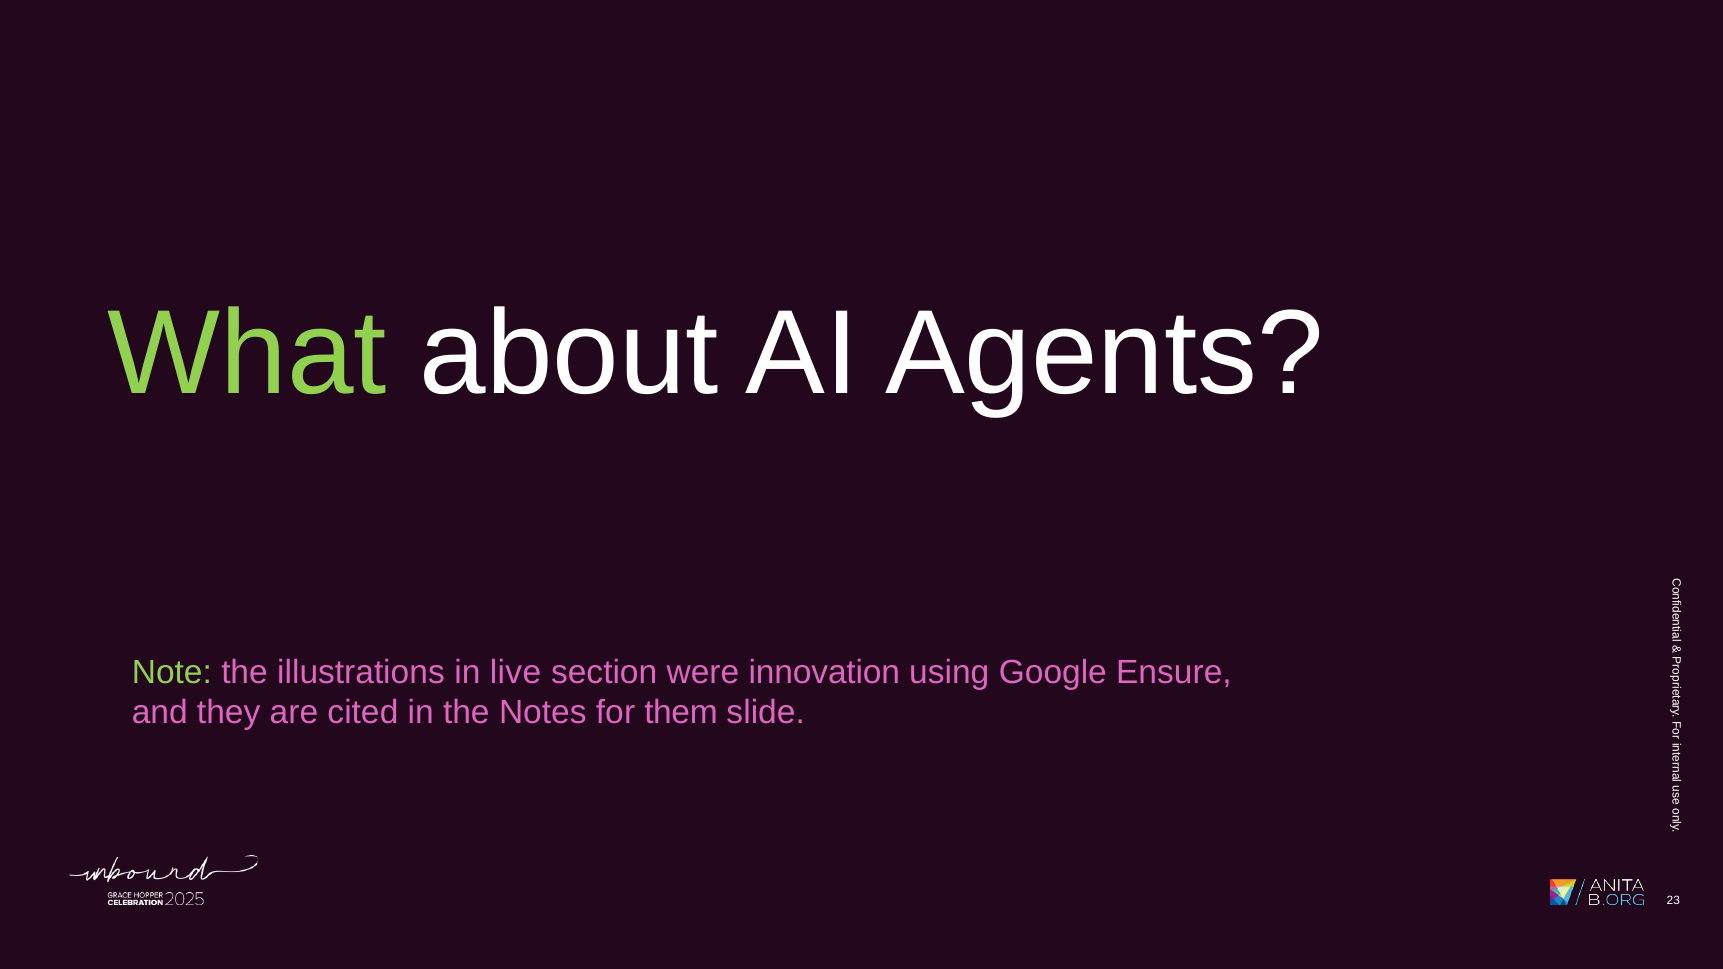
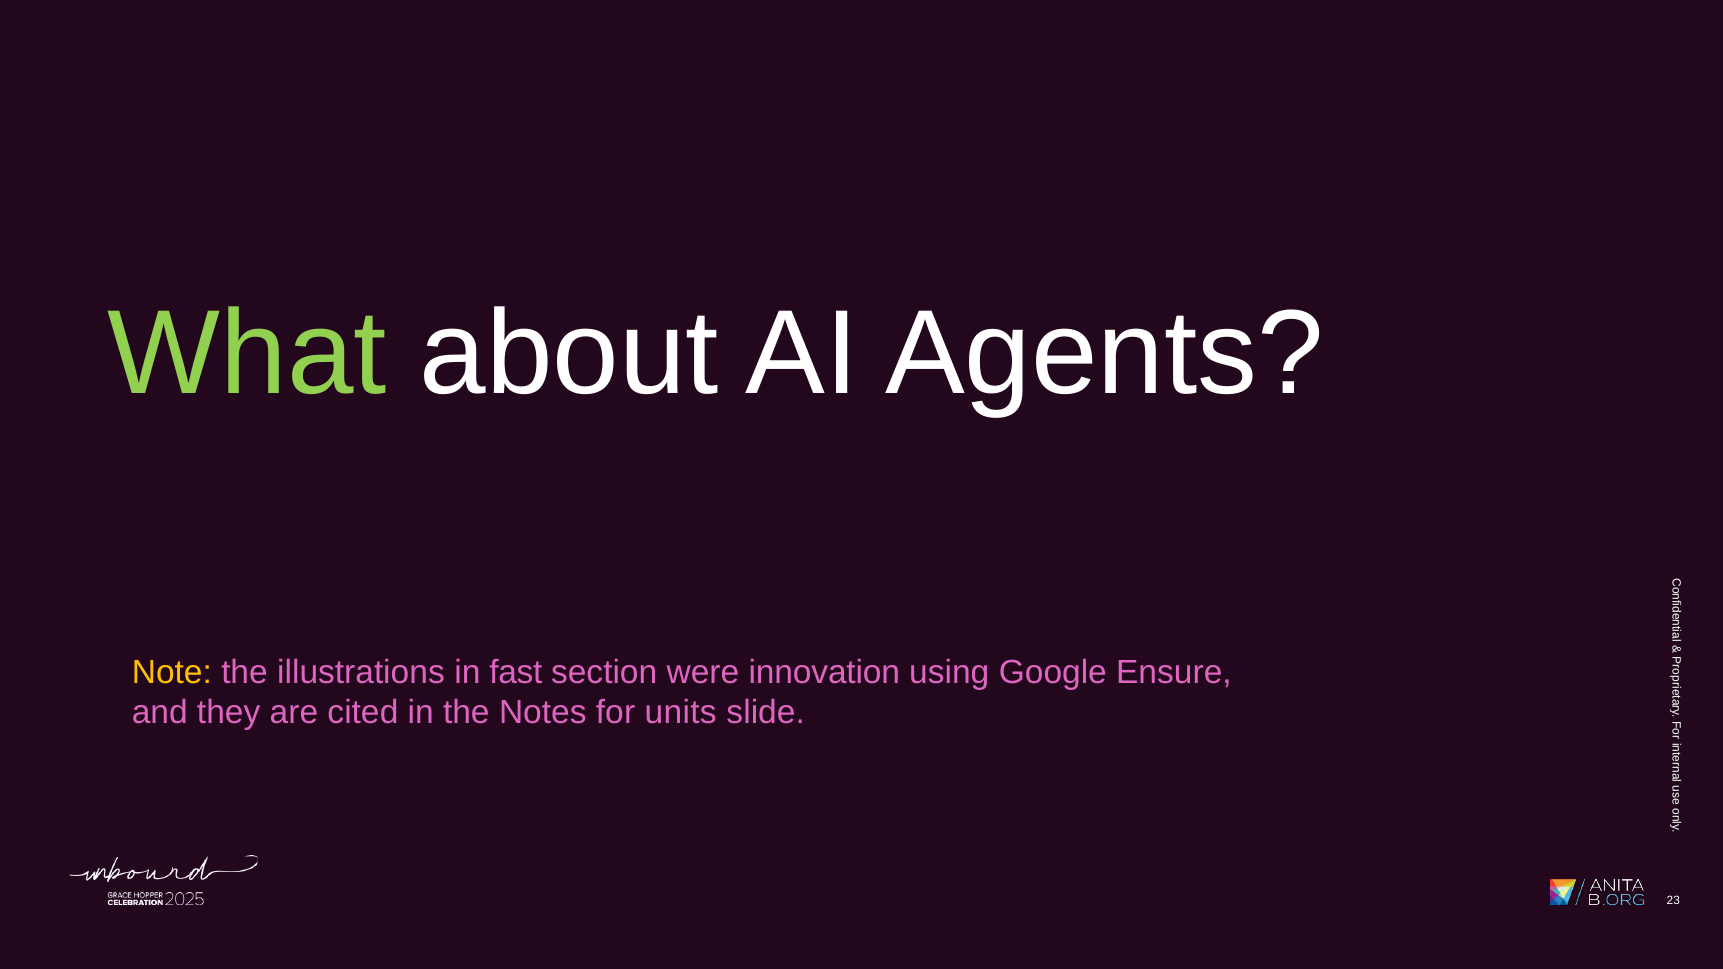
Note colour: light green -> yellow (172, 672)
live: live -> fast (516, 672)
them: them -> units (681, 712)
